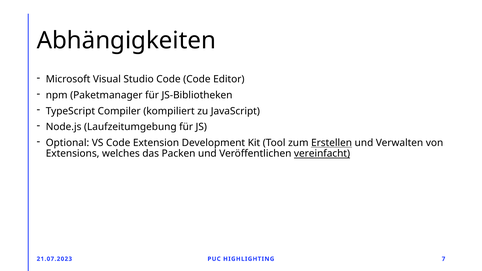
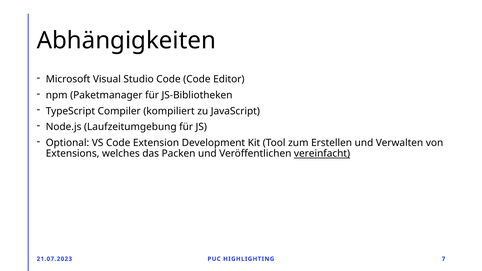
Erstellen underline: present -> none (332, 143)
